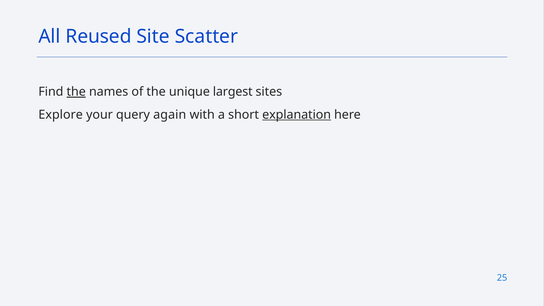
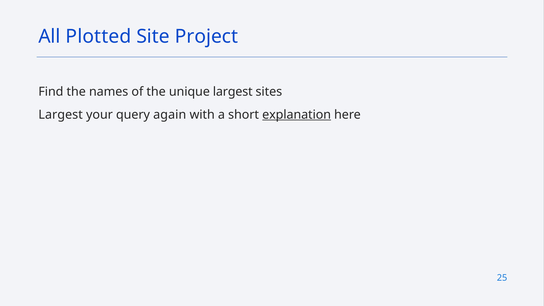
Reused: Reused -> Plotted (98, 36)
Scatter: Scatter -> Project (206, 36)
the underline: present -> none (76, 92)
Explore: Explore -> Largest (61, 115)
